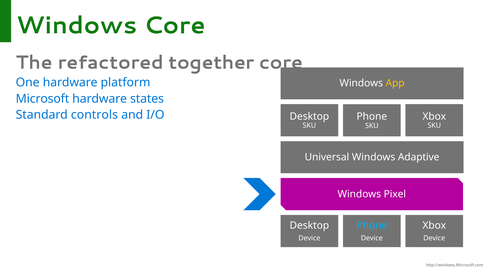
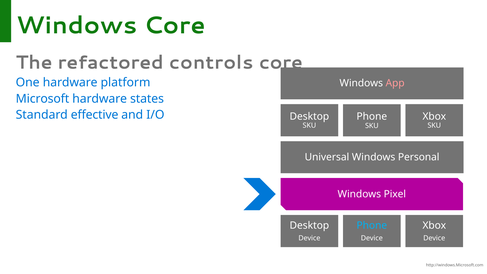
together: together -> controls (211, 63)
App colour: yellow -> pink (395, 83)
controls: controls -> effective (95, 115)
Adaptive: Adaptive -> Personal (419, 157)
